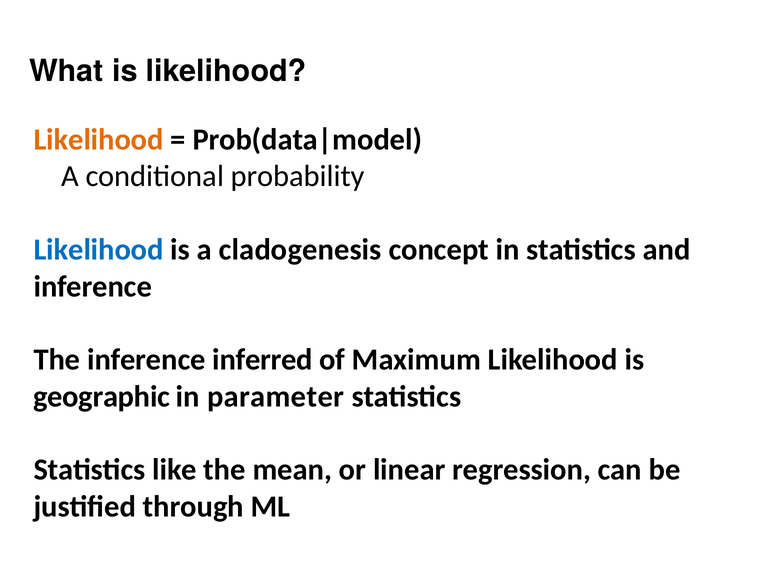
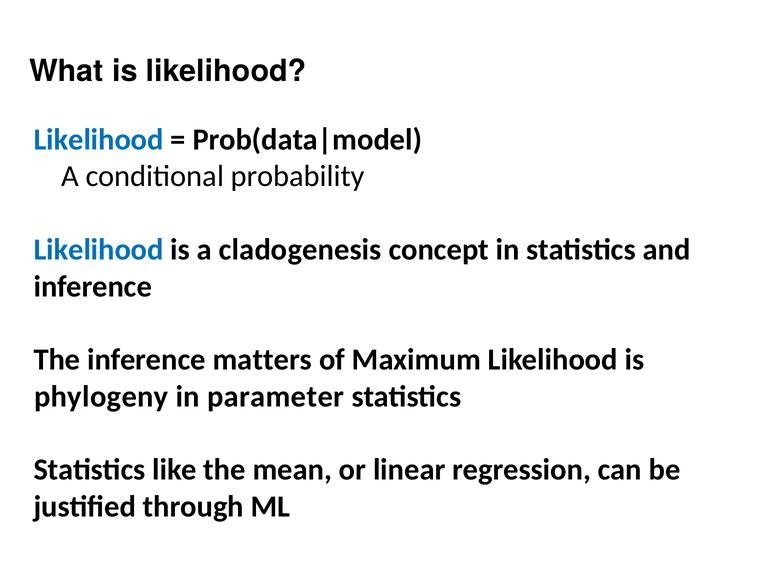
Likelihood colour: orange -> blue (99, 140)
inferred: inferred -> matters (262, 359)
geographic: geographic -> phylogeny (101, 396)
